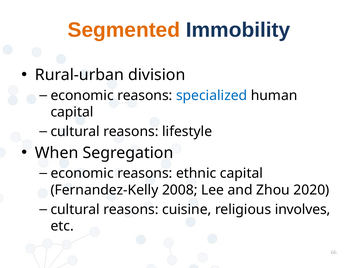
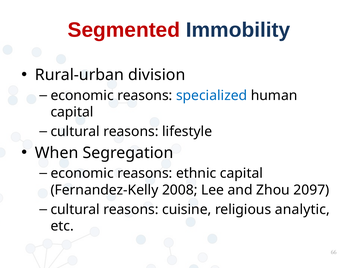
Segmented colour: orange -> red (124, 30)
2020: 2020 -> 2097 (311, 190)
involves: involves -> analytic (302, 210)
